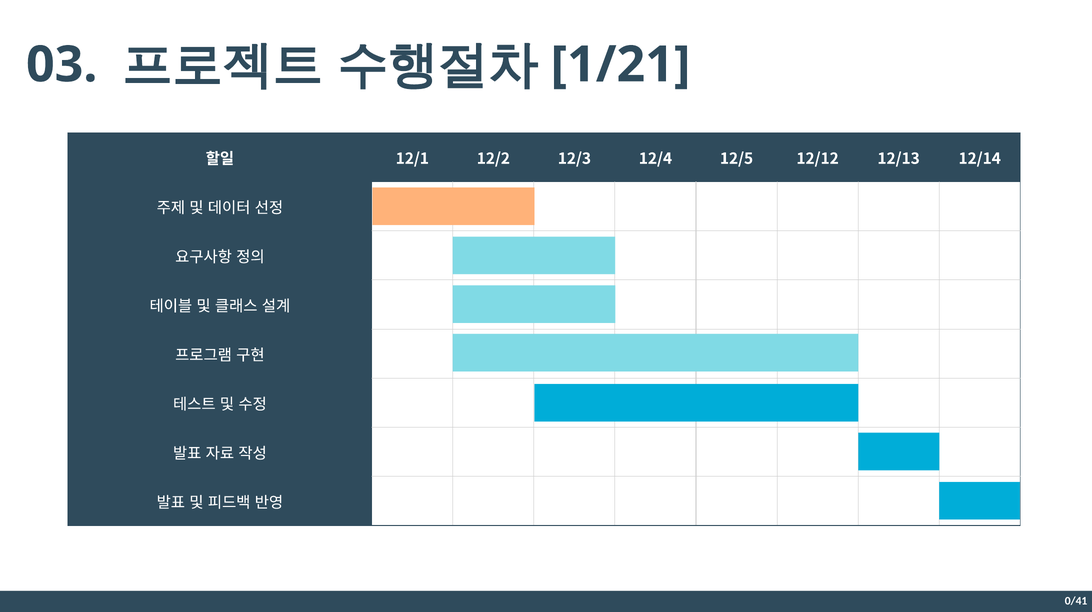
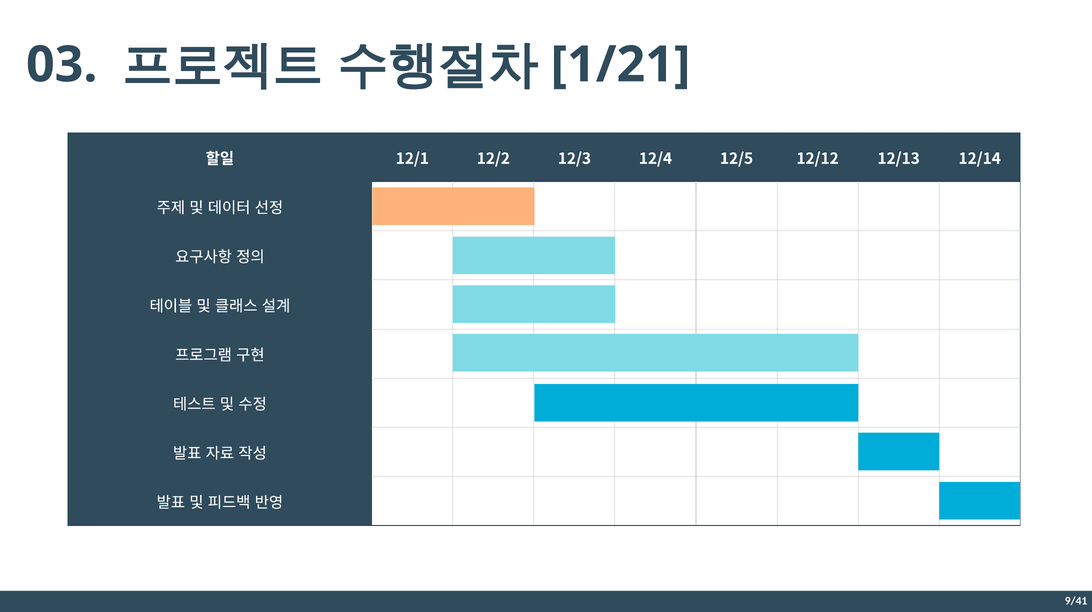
0/41: 0/41 -> 9/41 (1076, 601)
